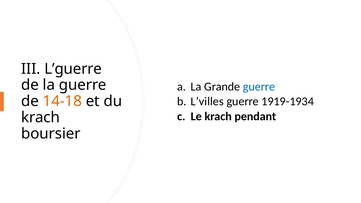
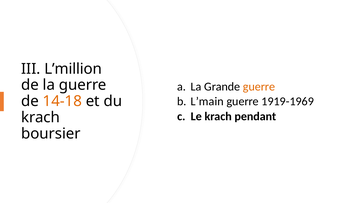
L’guerre: L’guerre -> L’million (73, 69)
guerre colour: blue -> orange (259, 87)
L’villes: L’villes -> L’main (207, 101)
1919-1934: 1919-1934 -> 1919-1969 (288, 101)
